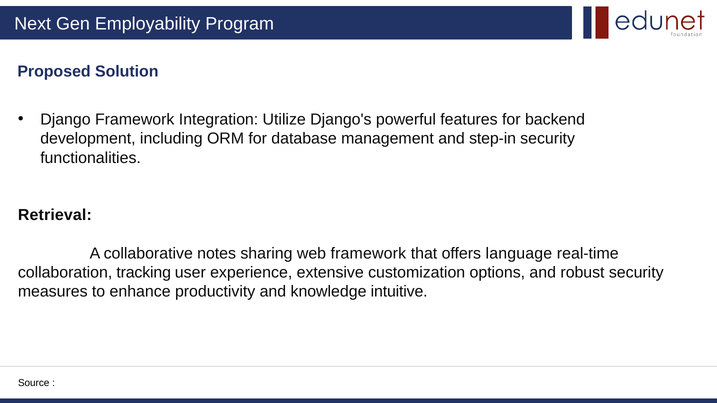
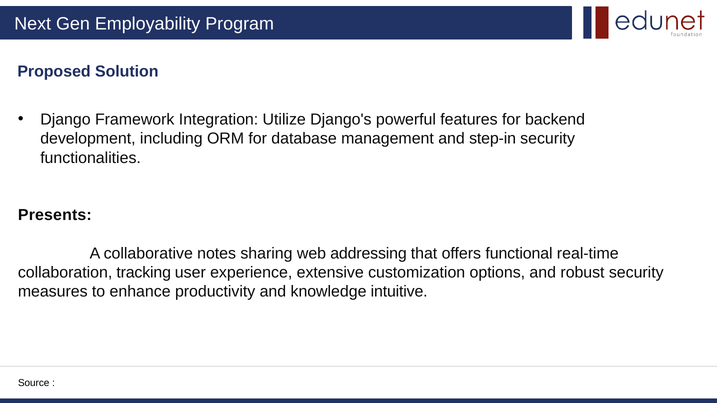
Retrieval: Retrieval -> Presents (55, 215)
web framework: framework -> addressing (369, 253)
language: language -> functional (519, 253)
